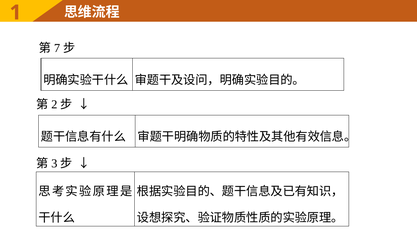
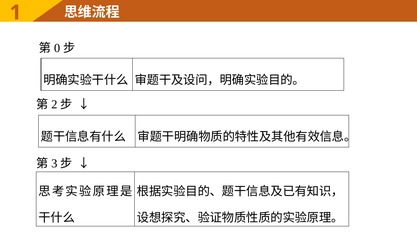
7: 7 -> 0 (57, 48)
